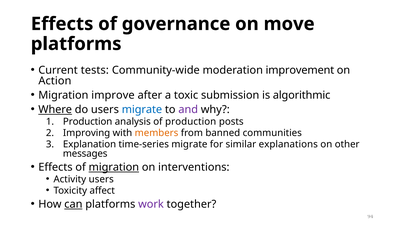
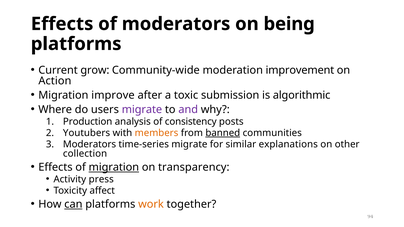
of governance: governance -> moderators (176, 24)
move: move -> being (289, 24)
tests: tests -> grow (95, 70)
Where underline: present -> none (55, 110)
migrate colour: blue -> purple (142, 110)
of production: production -> consistency (191, 122)
Improving: Improving -> Youtubers (87, 133)
banned underline: none -> present (223, 133)
Explanation: Explanation -> Moderators (90, 144)
messages: messages -> collection (85, 154)
interventions: interventions -> transparency (194, 167)
Activity users: users -> press (101, 179)
work colour: purple -> orange (151, 204)
